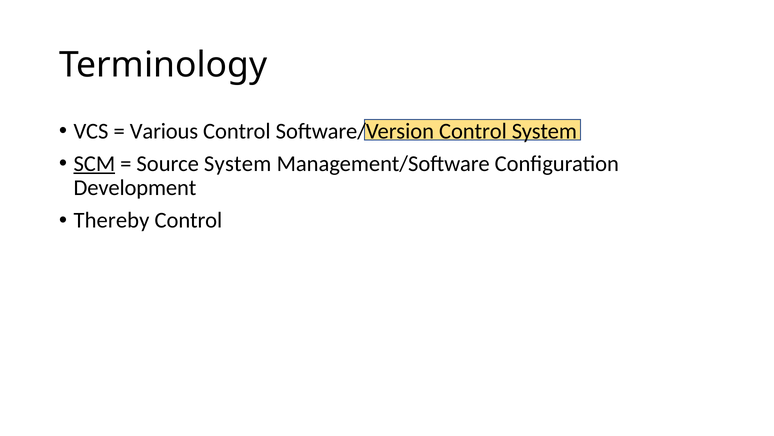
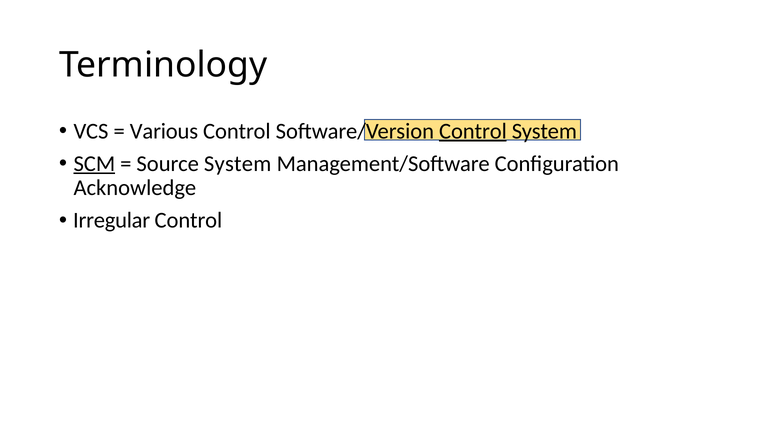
Control underline: none -> present (473, 131)
Development: Development -> Acknowledge (135, 188)
Thereby: Thereby -> Irregular (112, 220)
